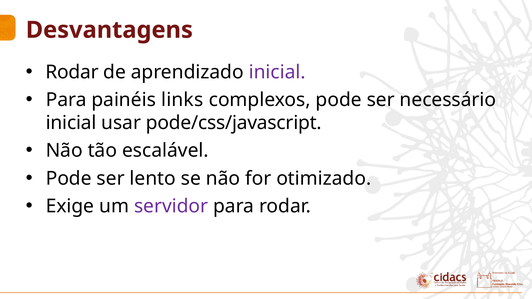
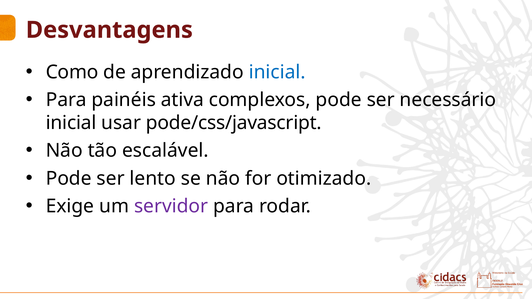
Rodar: Rodar -> Como (72, 72)
inicial colour: purple -> blue (277, 72)
links: links -> ativa (182, 100)
